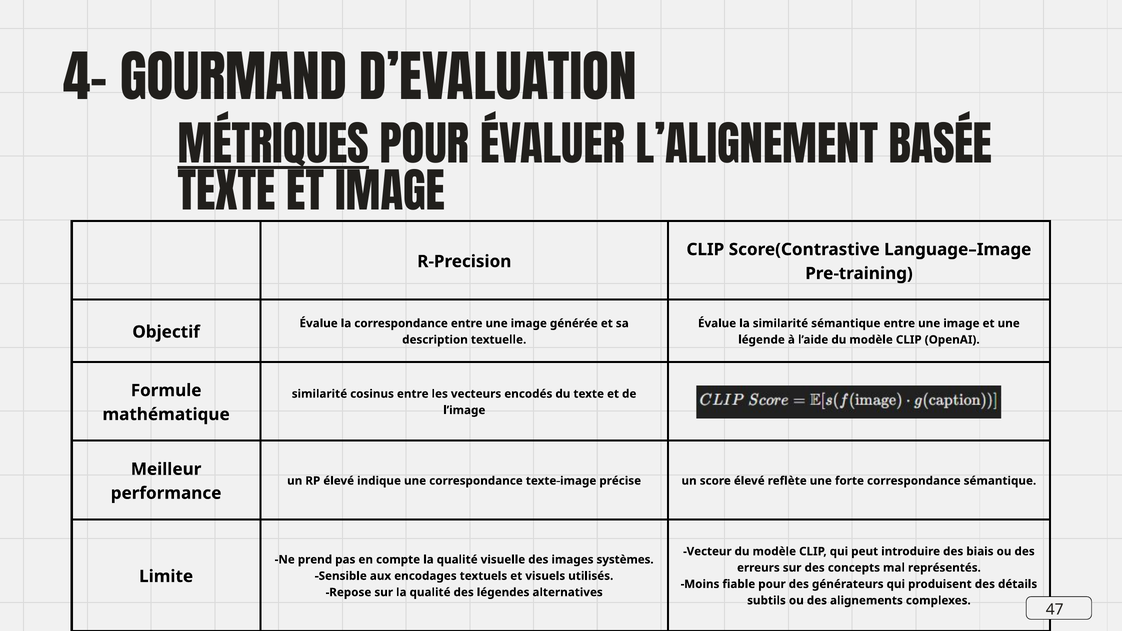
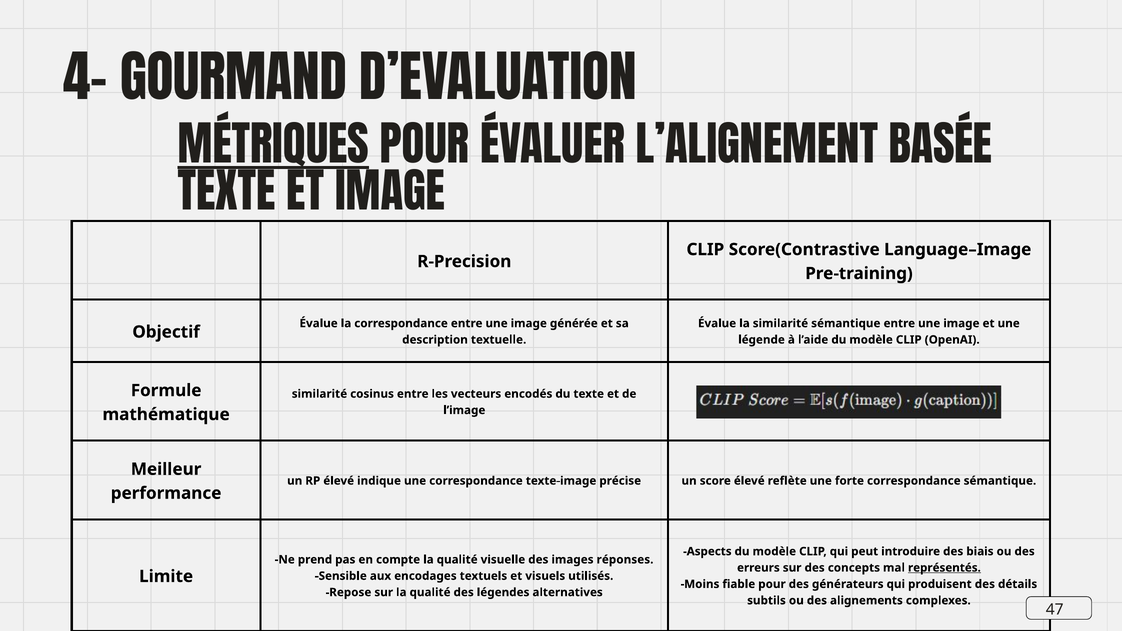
Vecteur: Vecteur -> Aspects (707, 552)
systèmes: systèmes -> réponses (625, 560)
représentés underline: none -> present (944, 568)
